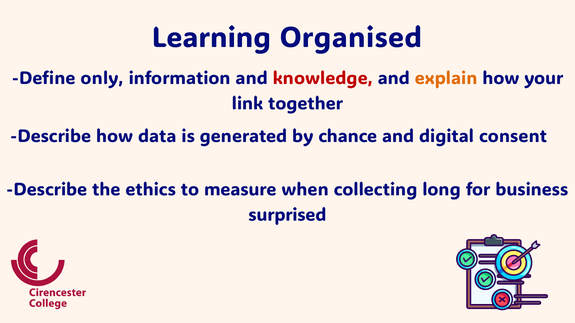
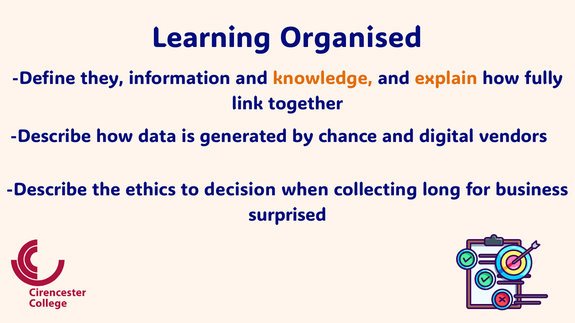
only: only -> they (102, 79)
knowledge colour: red -> orange (323, 79)
your: your -> fully (544, 79)
consent: consent -> vendors (513, 136)
measure: measure -> decision (240, 190)
